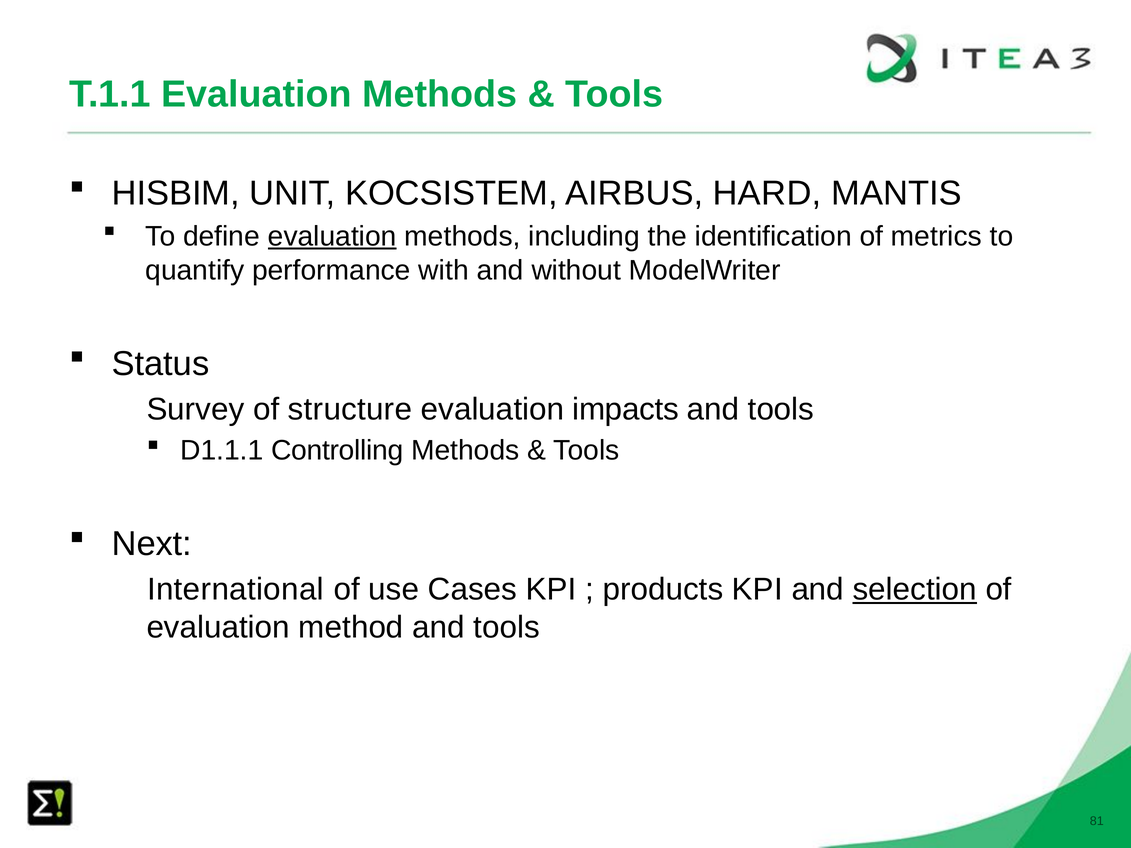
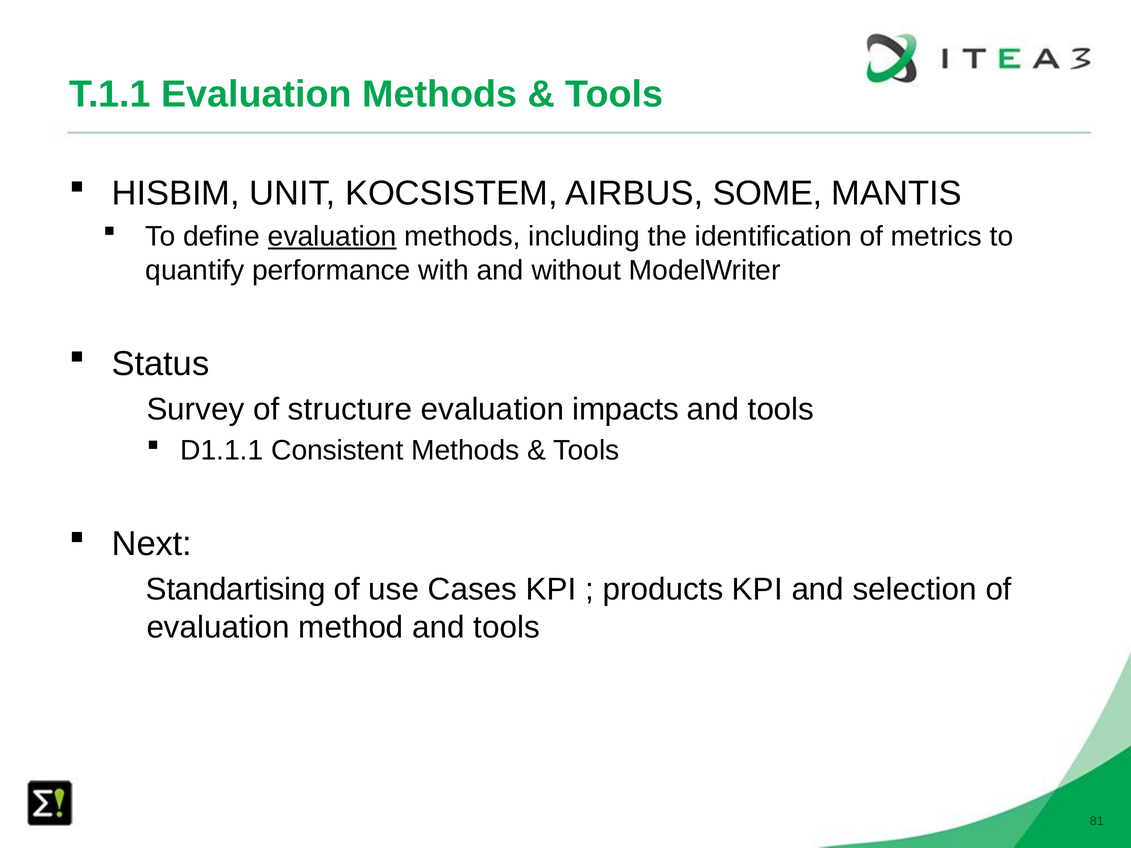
HARD: HARD -> SOME (767, 194)
Controlling: Controlling -> Consistent (337, 451)
International: International -> Standartising (236, 590)
selection underline: present -> none (915, 590)
